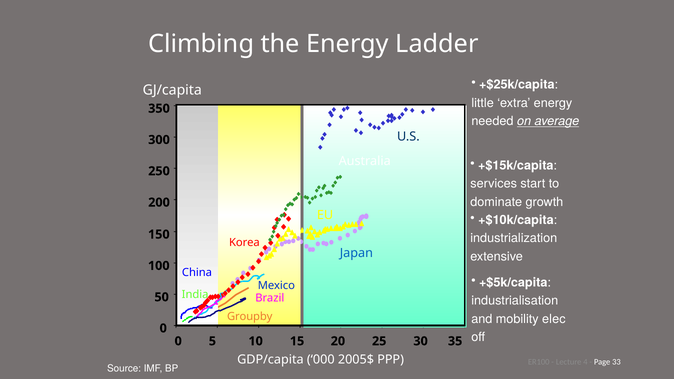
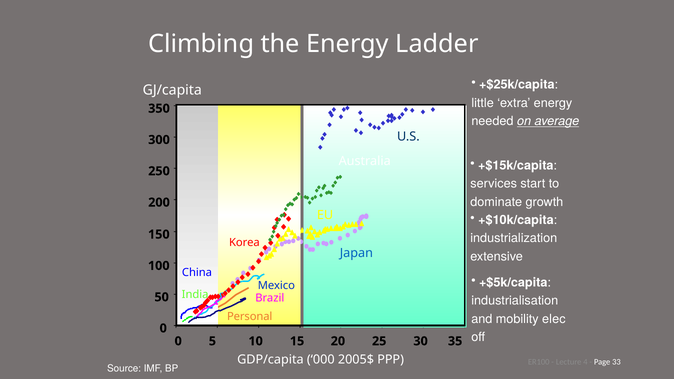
Groupby: Groupby -> Personal (250, 317)
